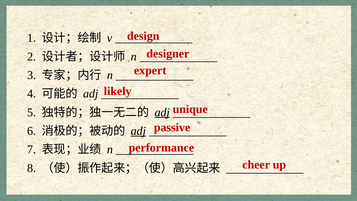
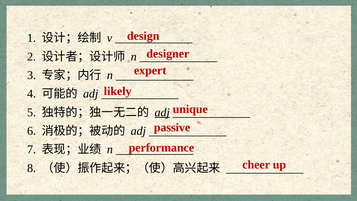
adj underline: present -> none (138, 131)
